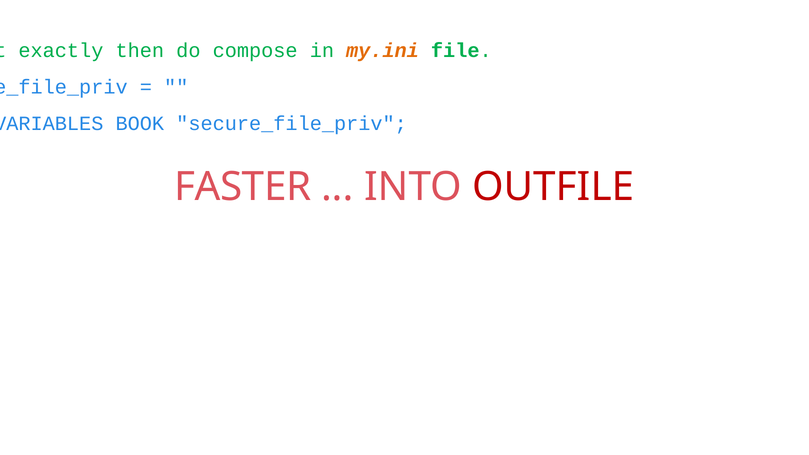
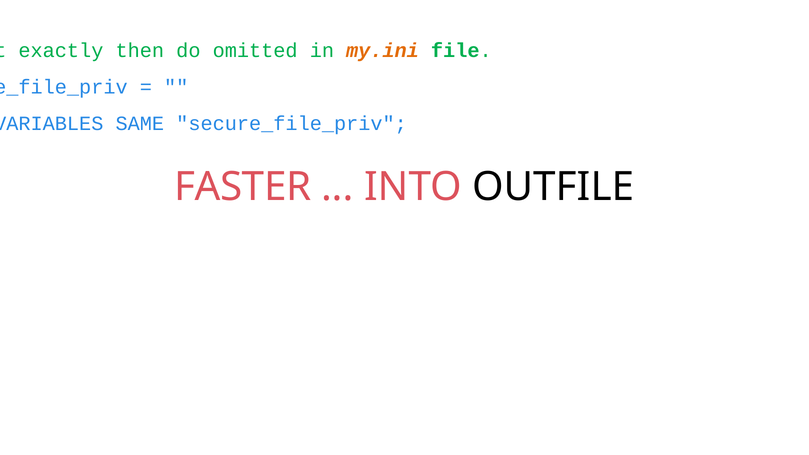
compose: compose -> omitted (255, 51)
BOOK: BOOK -> SAME (140, 124)
OUTFILE colour: red -> black (553, 187)
